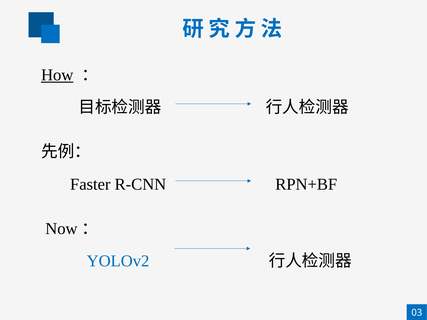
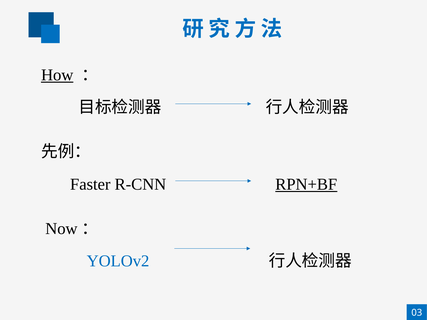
RPN+BF underline: none -> present (306, 184)
